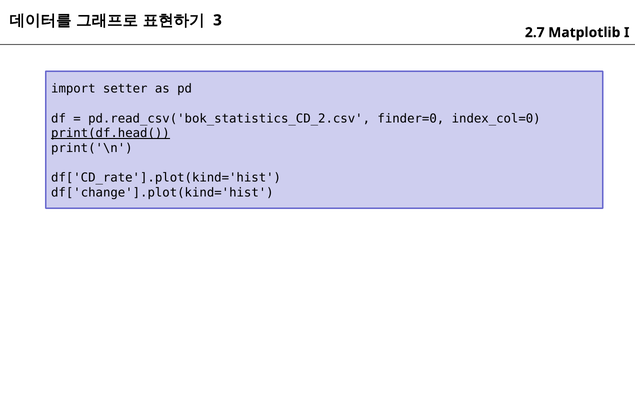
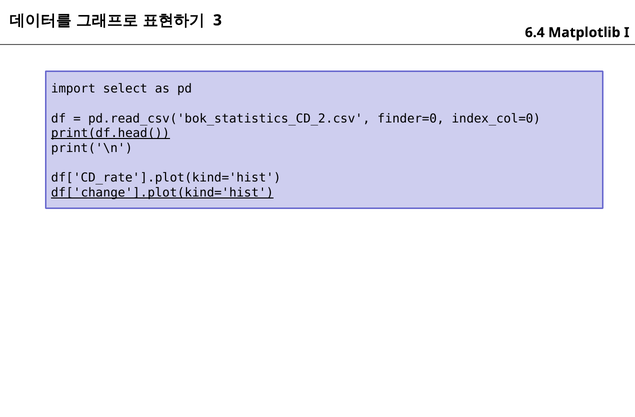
2.7: 2.7 -> 6.4 (535, 33)
setter: setter -> select (125, 89)
df['change'].plot(kind='hist underline: none -> present (162, 193)
